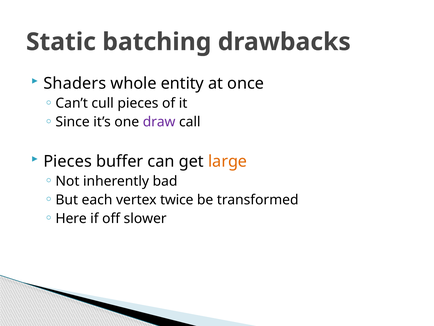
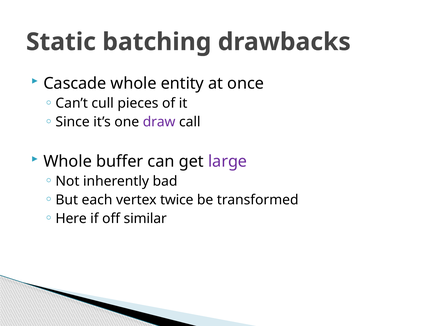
Shaders: Shaders -> Cascade (75, 83)
Pieces: Pieces -> Whole (68, 161)
large colour: orange -> purple (228, 161)
slower: slower -> similar (145, 218)
